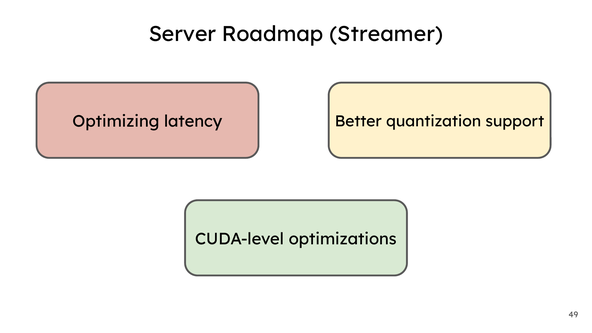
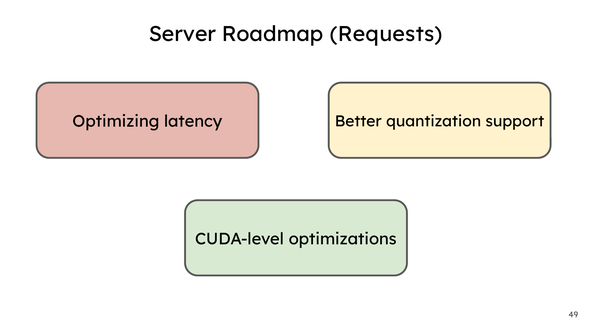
Streamer: Streamer -> Requests (386, 34)
